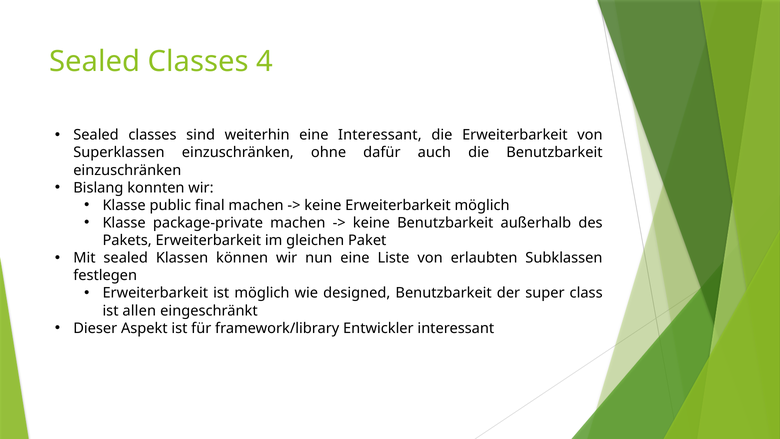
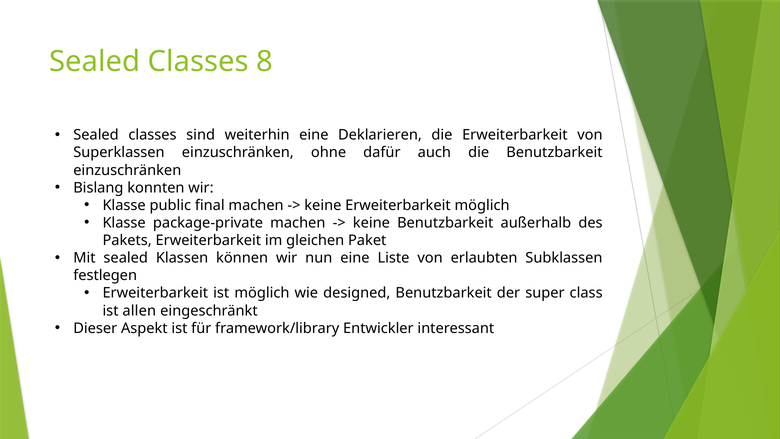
4: 4 -> 8 (264, 62)
eine Interessant: Interessant -> Deklarieren (380, 135)
